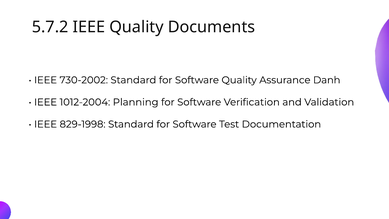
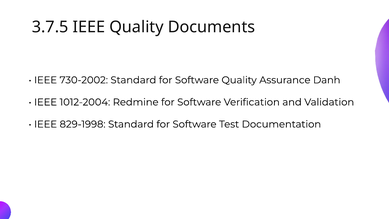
5.7.2: 5.7.2 -> 3.7.5 (50, 27)
Planning: Planning -> Redmine (136, 102)
